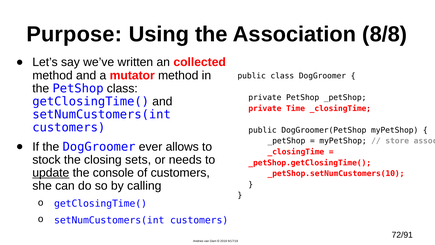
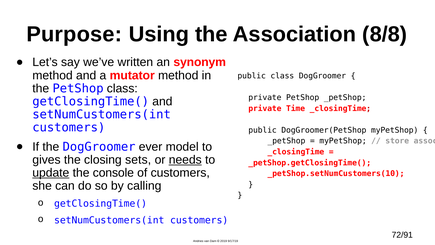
collected: collected -> synonym (200, 62)
allows: allows -> model (182, 147)
stock: stock -> gives (46, 160)
needs underline: none -> present (185, 160)
